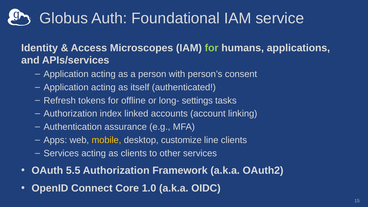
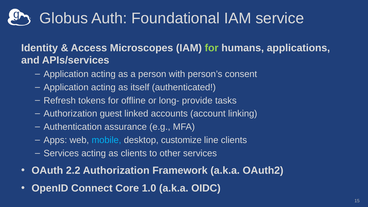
settings: settings -> provide (197, 101)
index: index -> guest (111, 114)
mobile colour: yellow -> light blue (106, 140)
5.5: 5.5 -> 2.2 (73, 170)
